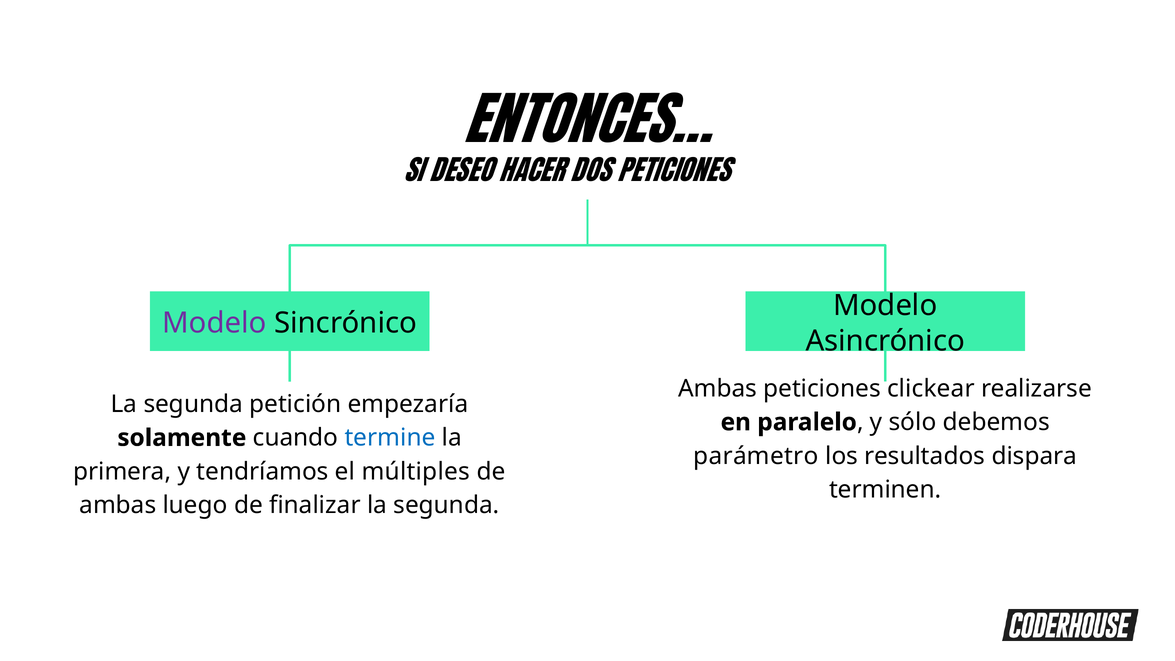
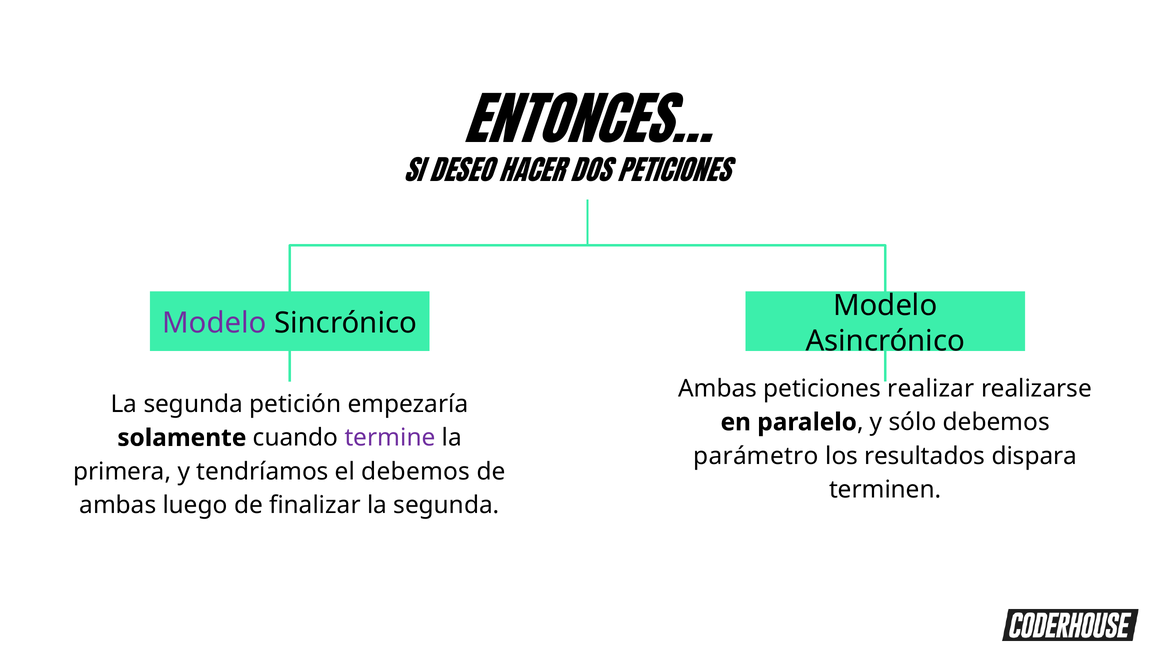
clickear: clickear -> realizar (931, 388)
termine colour: blue -> purple (390, 438)
el múltiples: múltiples -> debemos (416, 472)
